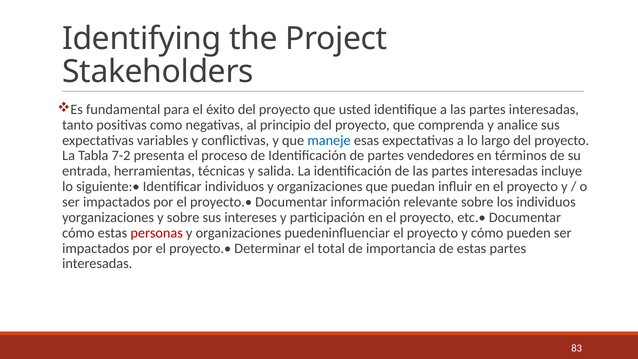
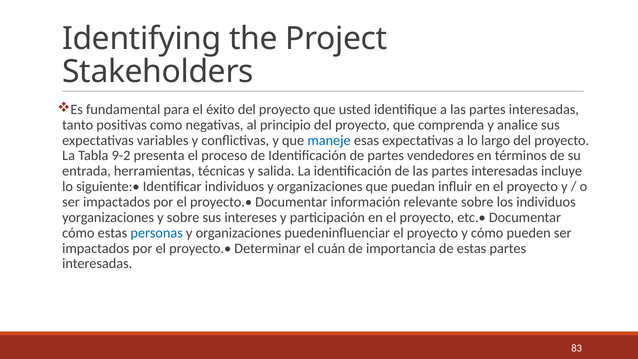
7-2: 7-2 -> 9-2 (121, 156)
personas colour: red -> blue (157, 233)
total: total -> cuán (331, 248)
